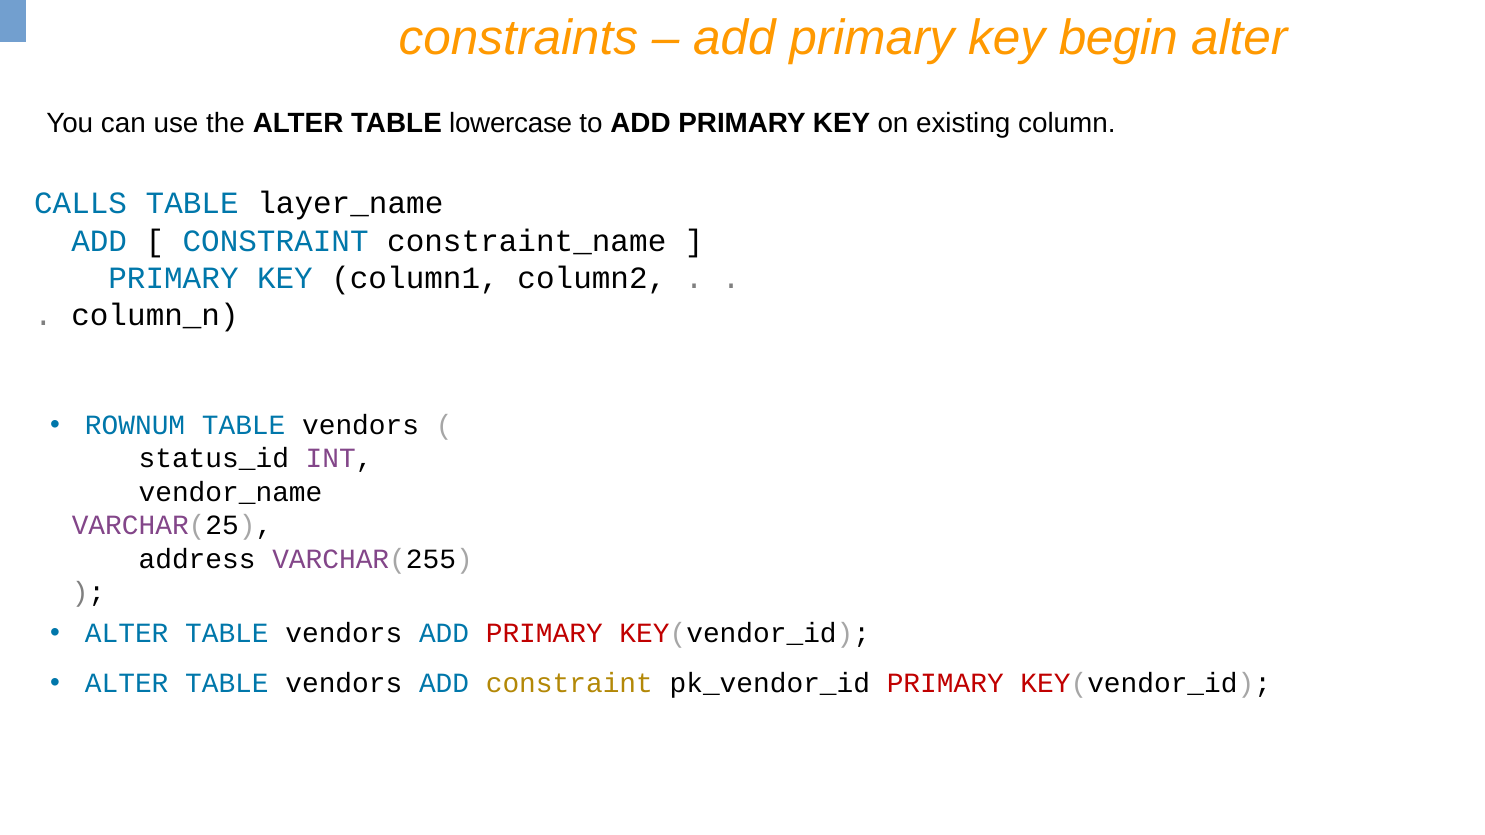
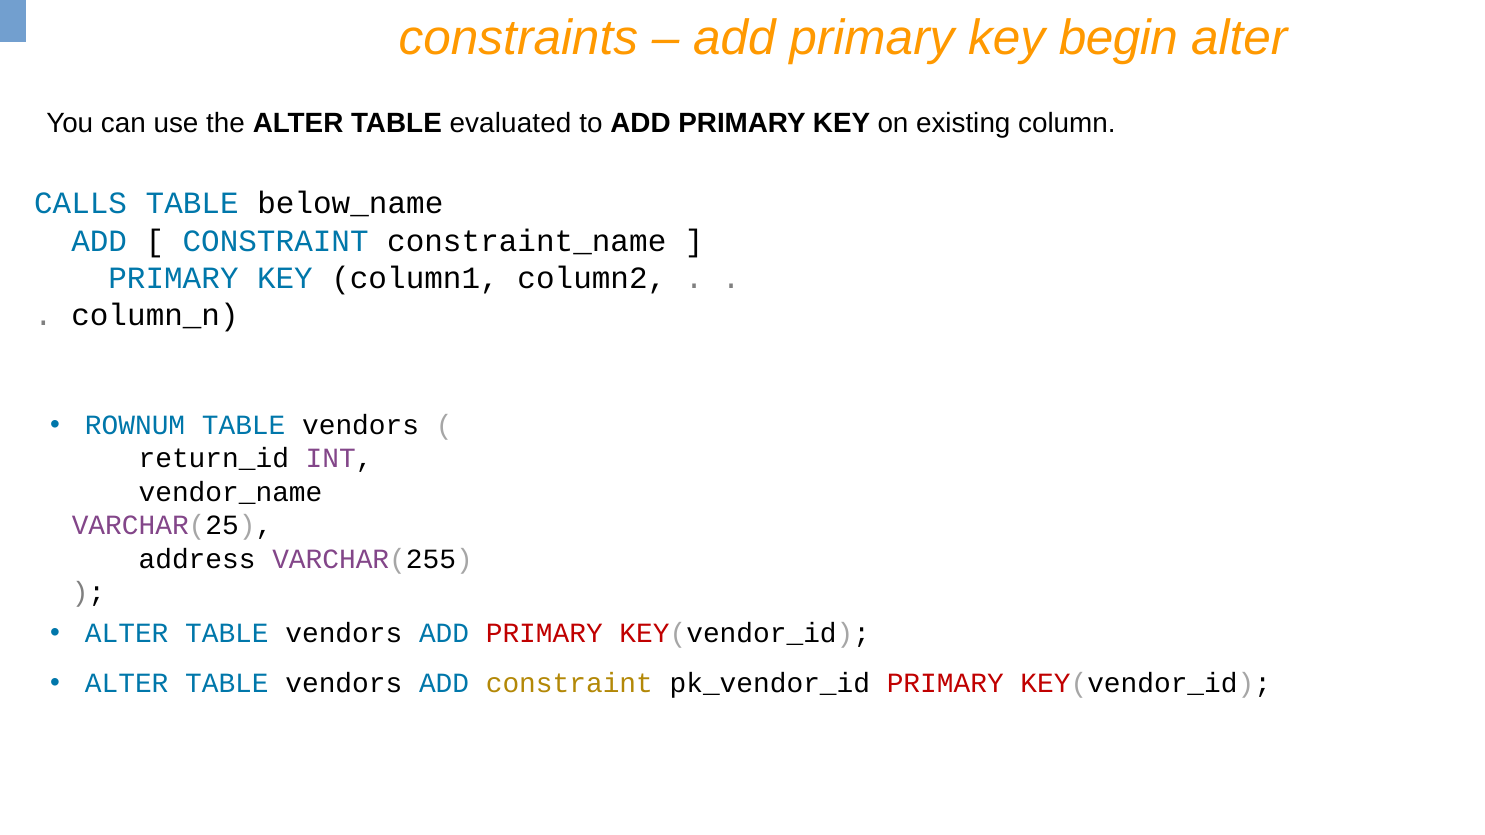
lowercase: lowercase -> evaluated (510, 124)
layer_name: layer_name -> below_name (350, 204)
status_id: status_id -> return_id (214, 459)
